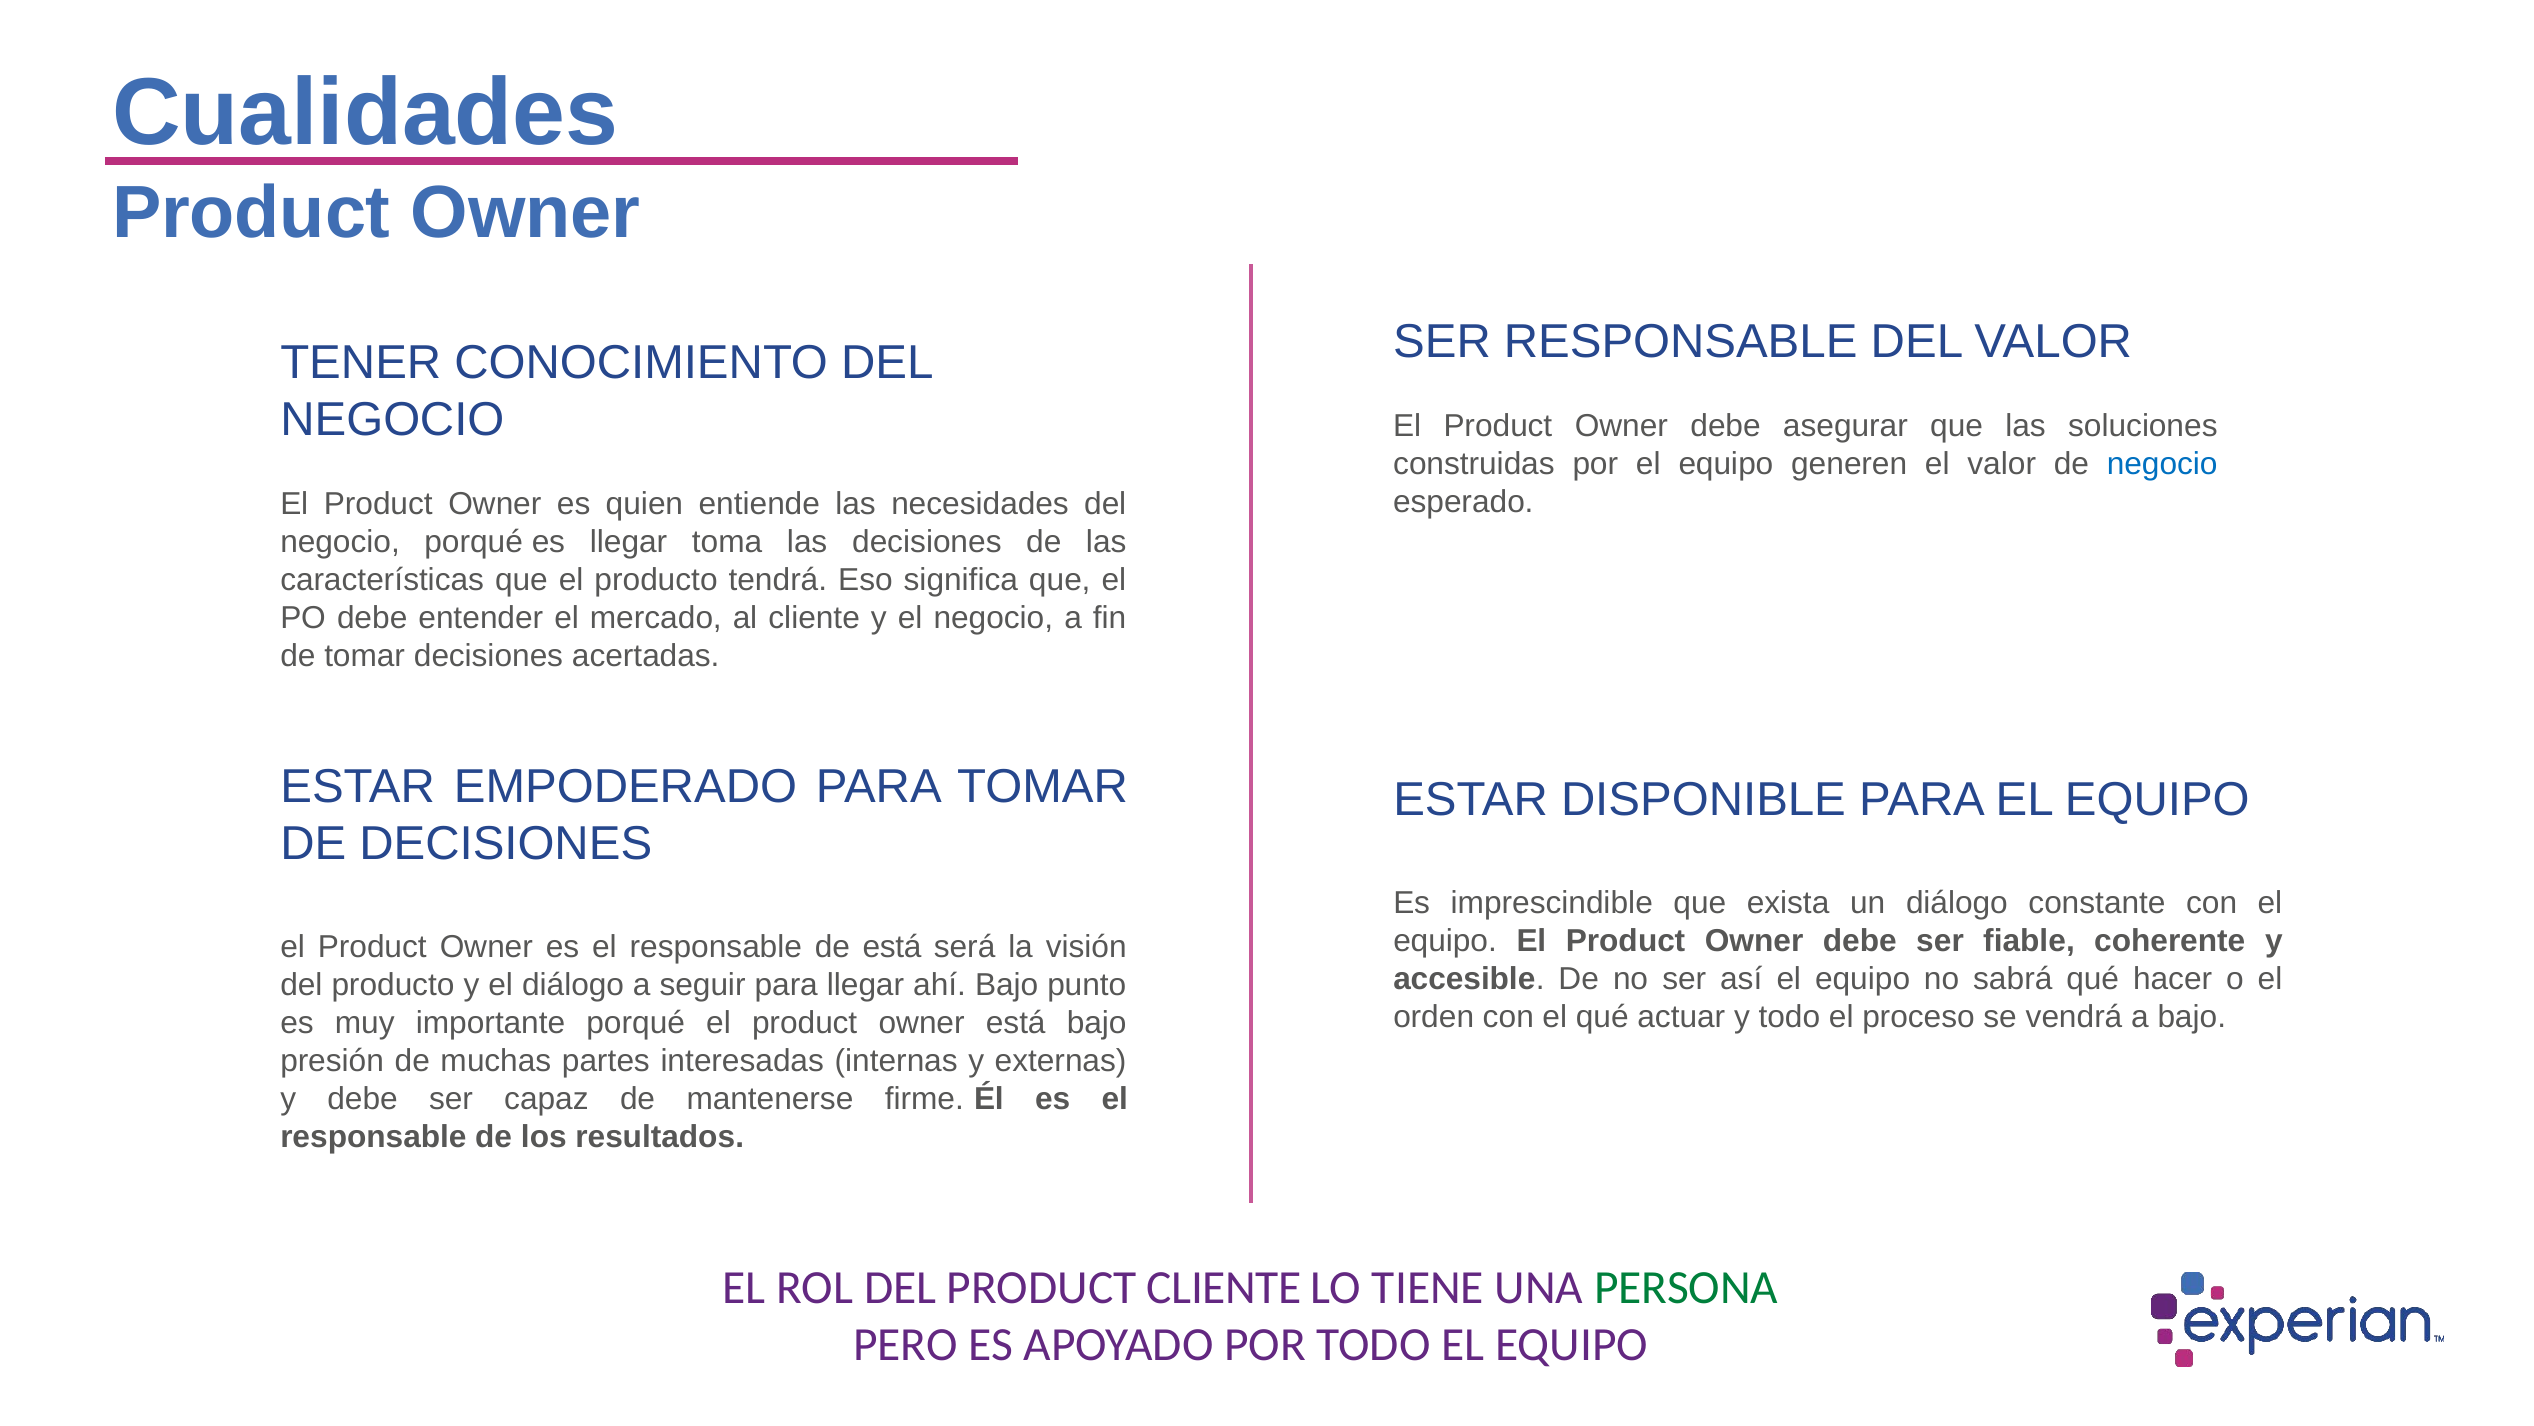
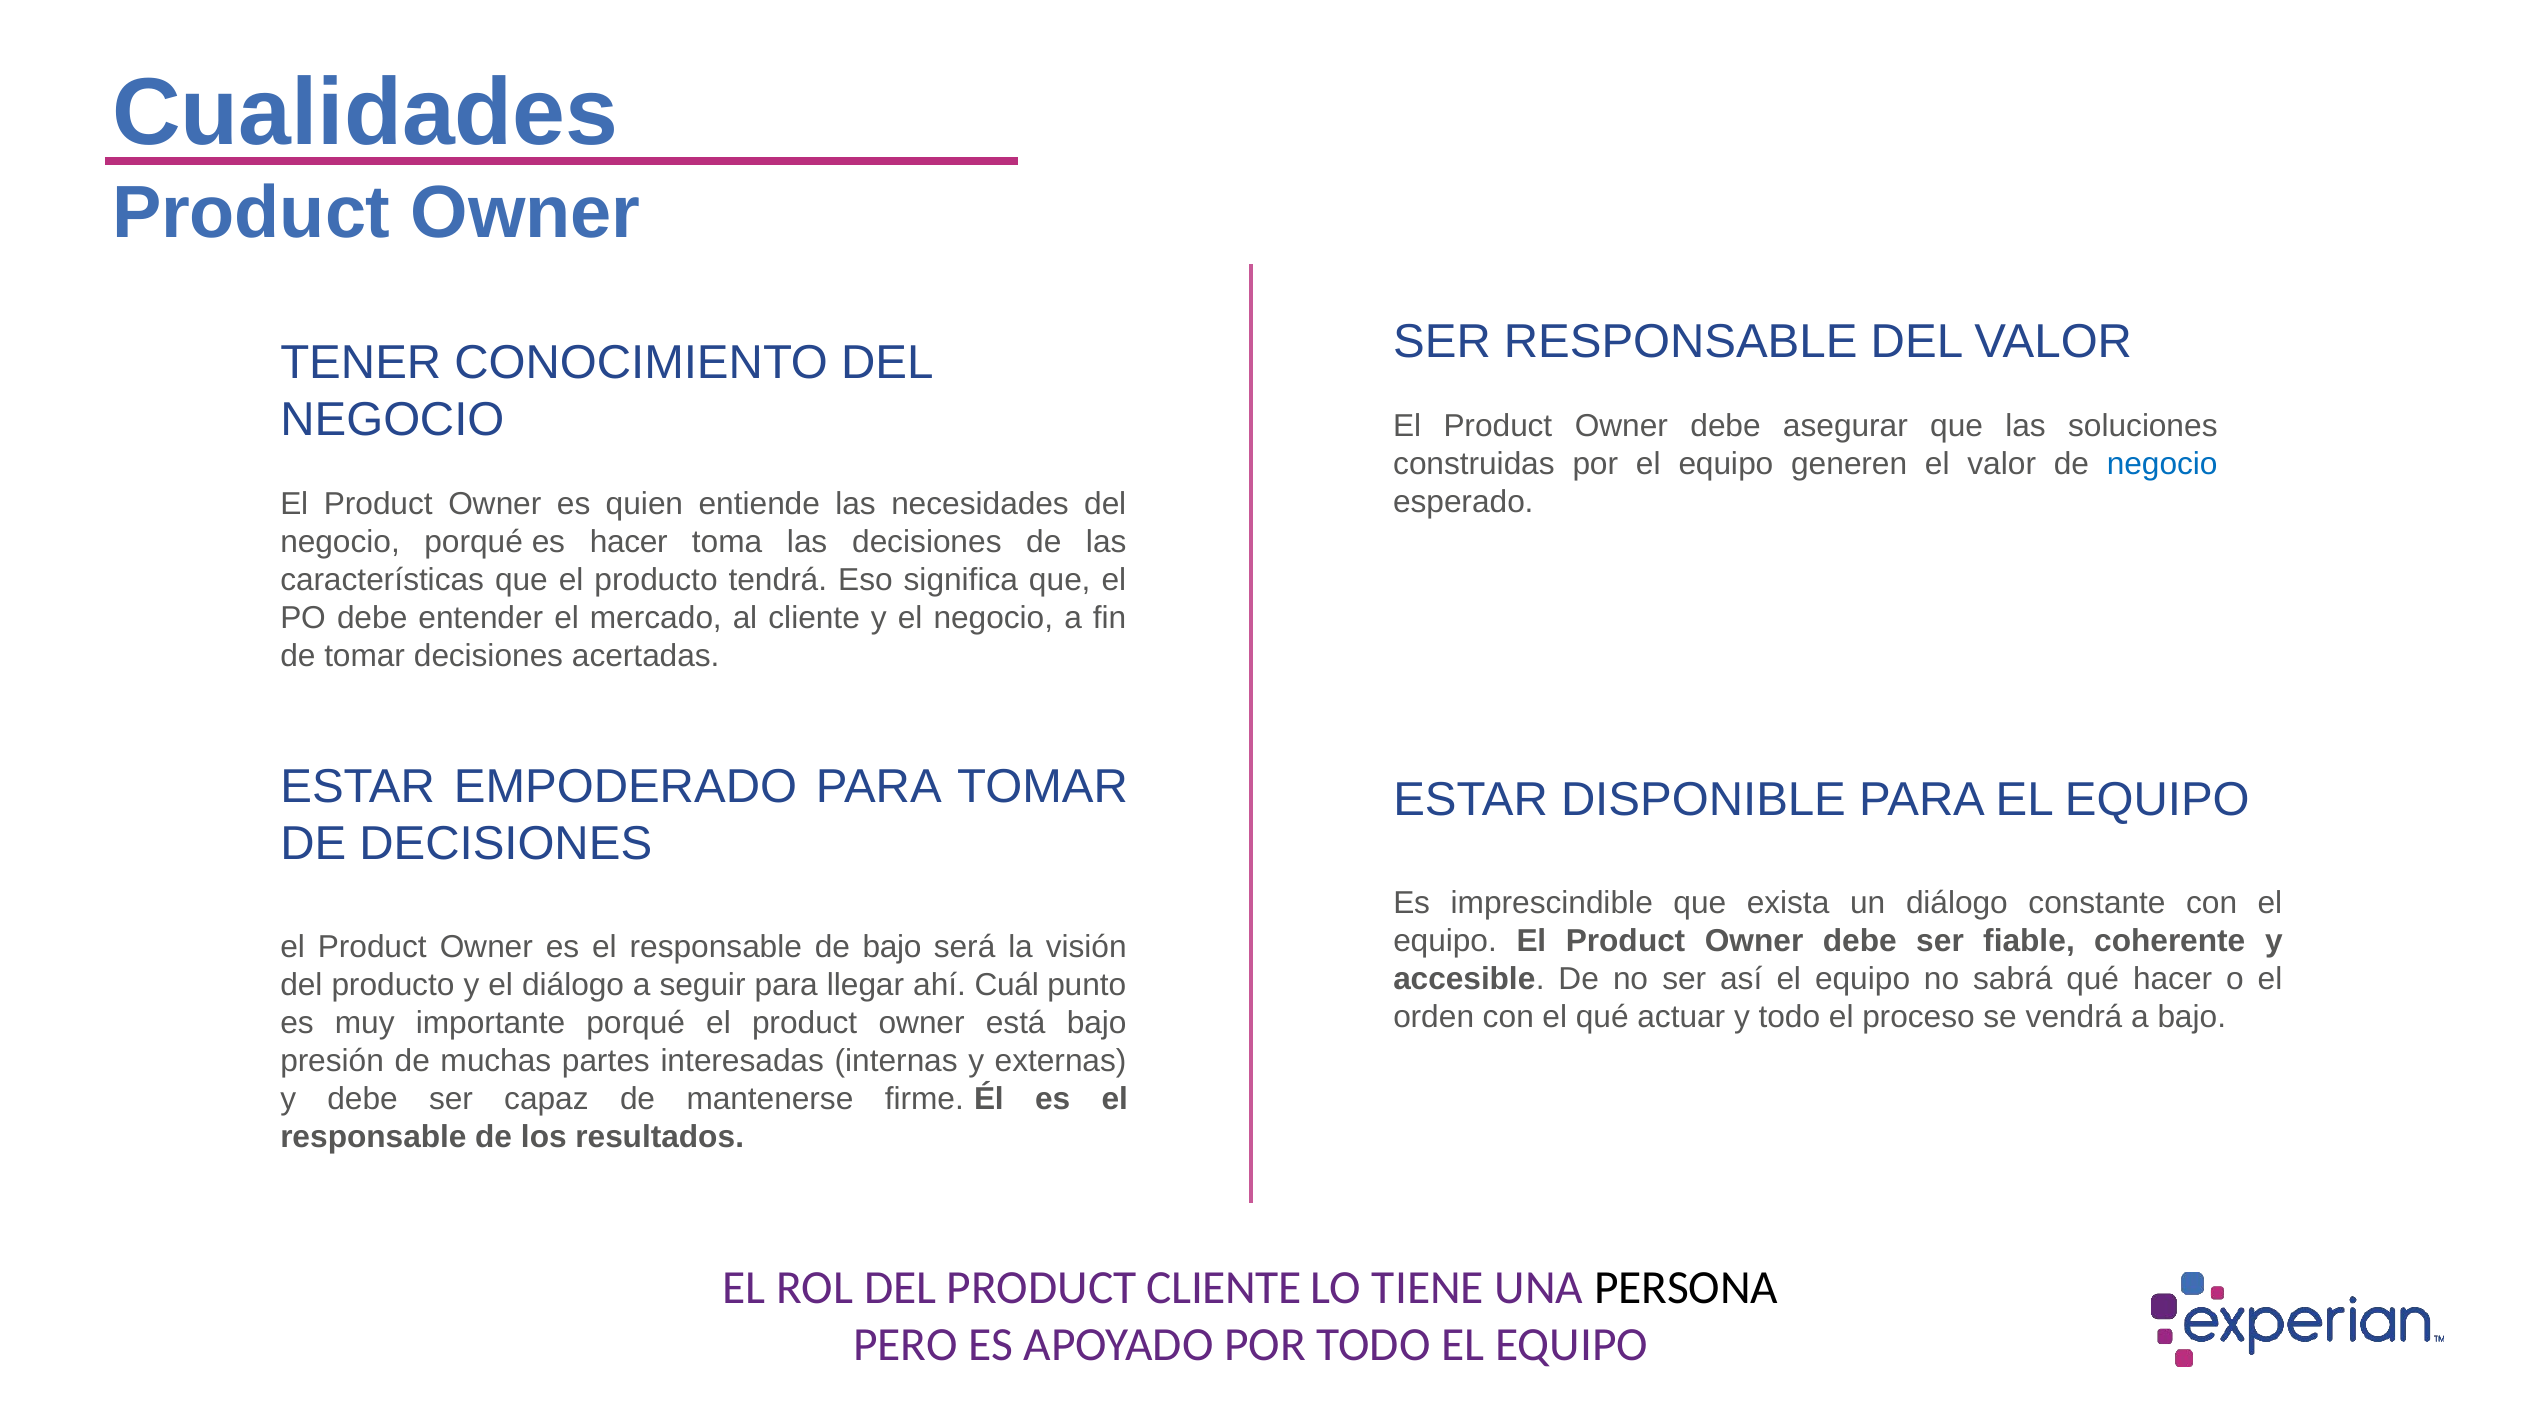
es llegar: llegar -> hacer (629, 542)
de está: está -> bajo (892, 947)
ahí Bajo: Bajo -> Cuál (1007, 985)
PERSONA colour: green -> black (1686, 1287)
